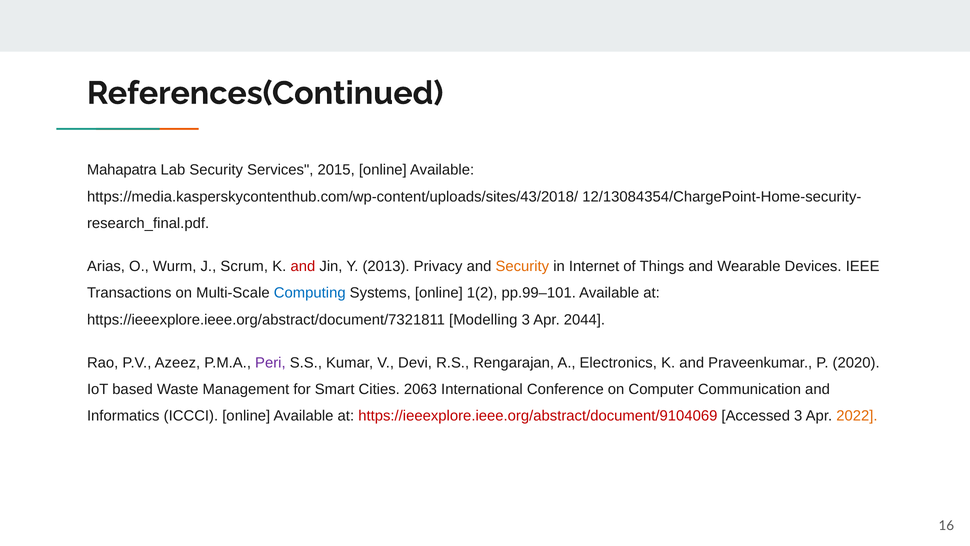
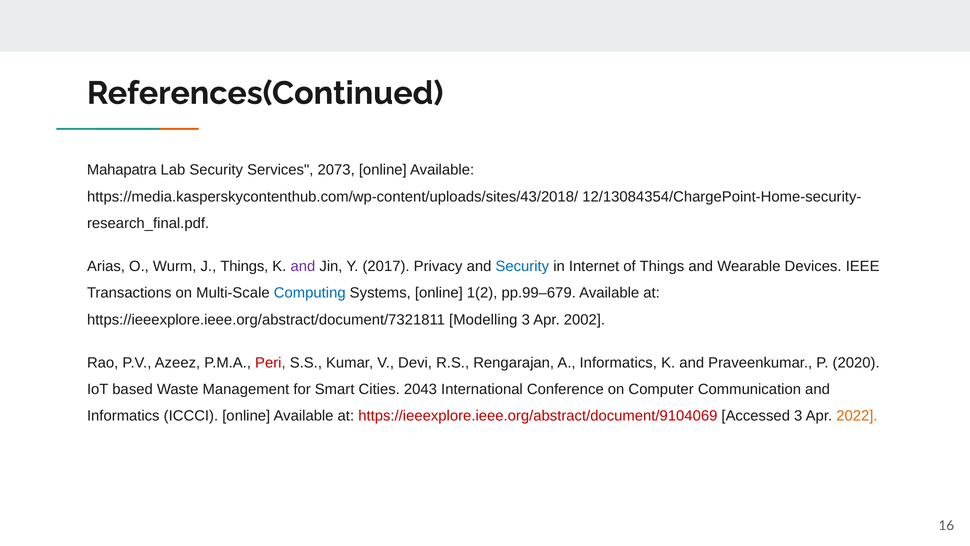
2015: 2015 -> 2073 (336, 170)
J Scrum: Scrum -> Things (244, 266)
and colour: red -> purple (303, 266)
2013: 2013 -> 2017 (386, 266)
Security colour: orange -> blue (522, 266)
pp.99–101: pp.99–101 -> pp.99–679 (539, 293)
2044: 2044 -> 2002 (584, 320)
Peri colour: purple -> red (270, 362)
A Electronics: Electronics -> Informatics (618, 362)
2063: 2063 -> 2043 (420, 389)
